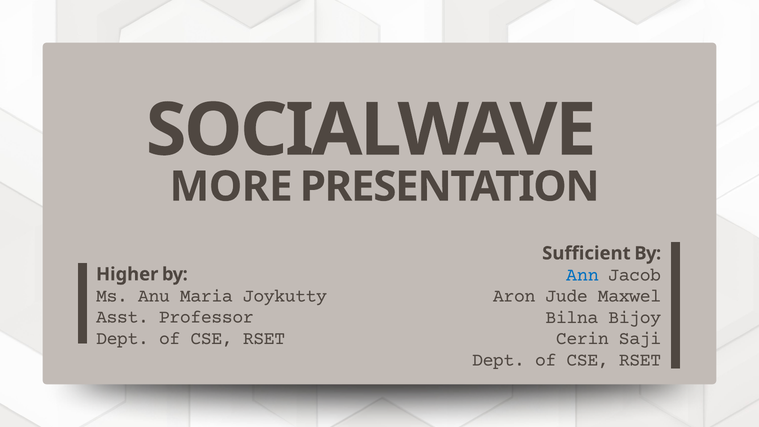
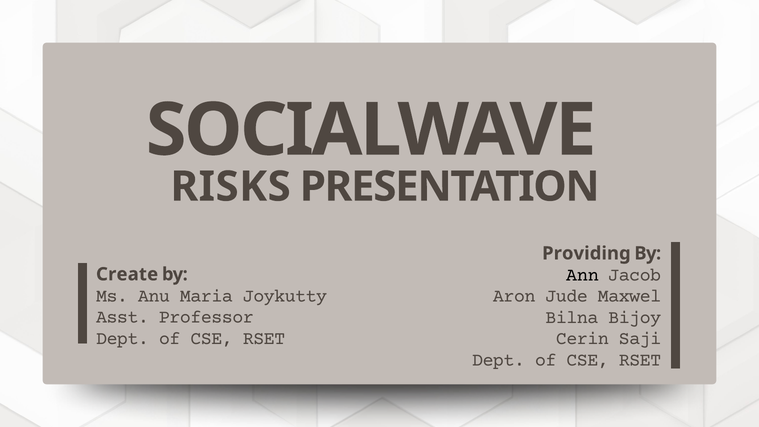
MORE: MORE -> RISKS (231, 187)
Sufficient: Sufficient -> Providing (586, 253)
Ann colour: blue -> black (582, 275)
Higher: Higher -> Create (127, 274)
